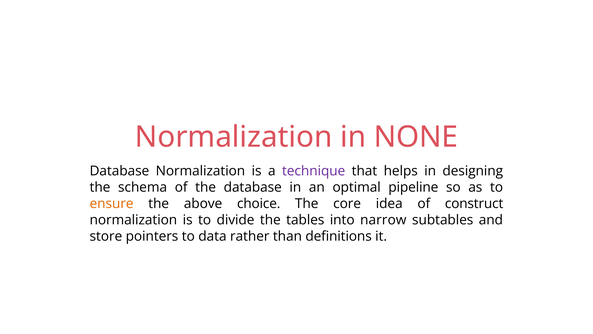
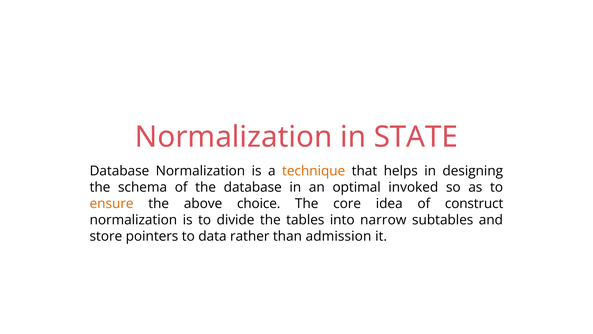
NONE: NONE -> STATE (416, 137)
technique colour: purple -> orange (314, 171)
pipeline: pipeline -> invoked (413, 187)
definitions: definitions -> admission (338, 236)
